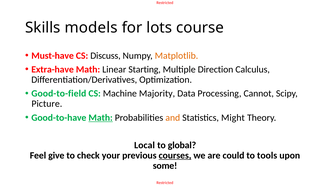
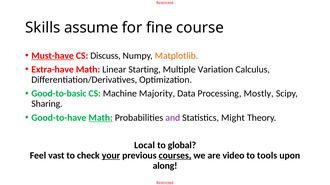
models: models -> assume (91, 28)
lots: lots -> fine (159, 28)
Must-have underline: none -> present (53, 56)
Direction: Direction -> Variation (216, 70)
Good-to-field: Good-to-field -> Good-to-basic (59, 94)
Cannot: Cannot -> Mostly (259, 94)
Picture: Picture -> Sharing (47, 104)
and colour: orange -> purple (173, 118)
give: give -> vast (56, 156)
your underline: none -> present (111, 156)
could: could -> video (233, 156)
some: some -> along (165, 166)
